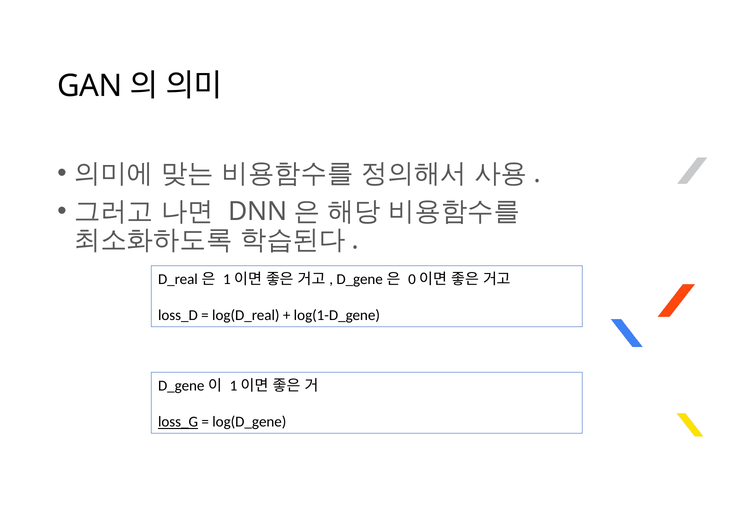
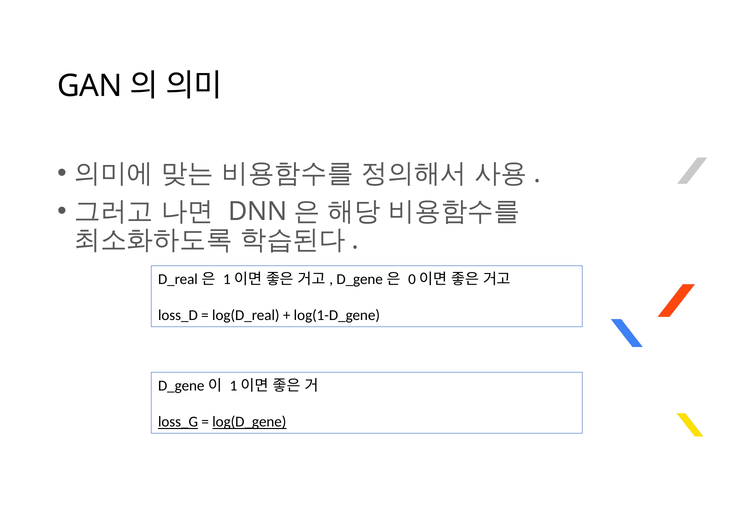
log(D_gene underline: none -> present (249, 422)
